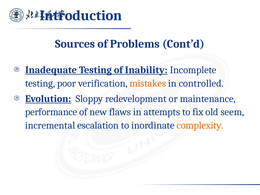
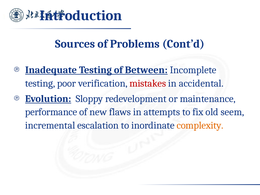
Inability: Inability -> Between (146, 70)
mistakes colour: orange -> red (148, 83)
controlled: controlled -> accidental (201, 83)
